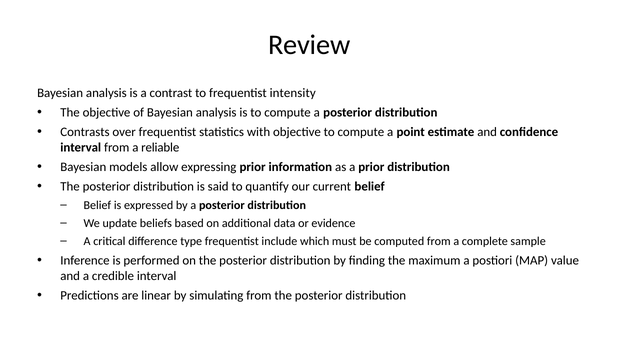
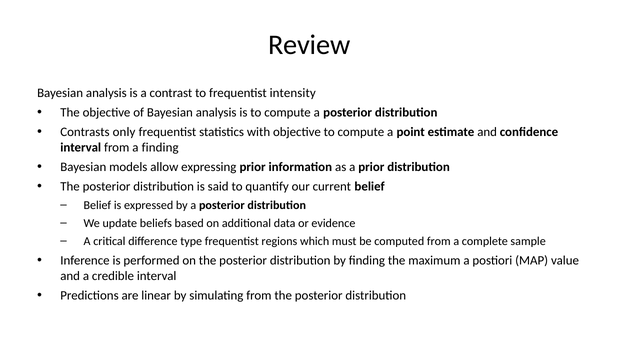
over: over -> only (124, 132)
a reliable: reliable -> finding (160, 148)
include: include -> regions (279, 241)
